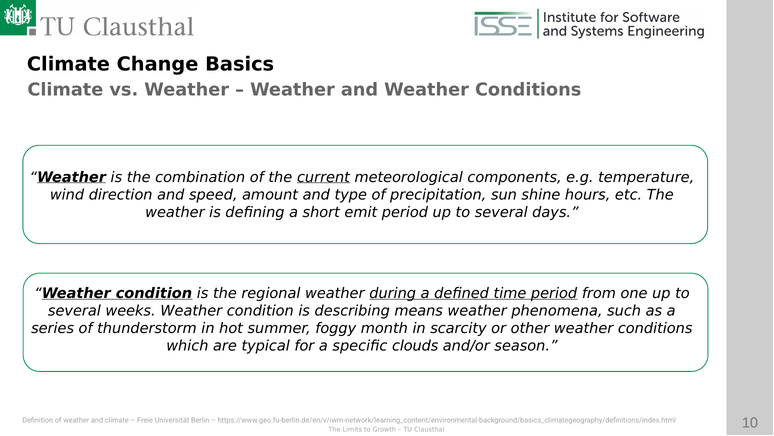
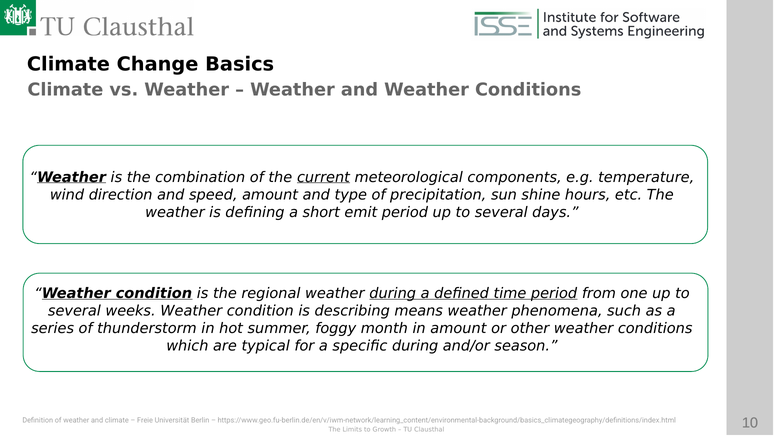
in scarcity: scarcity -> amount (458, 328)
specific clouds: clouds -> during (415, 345)
